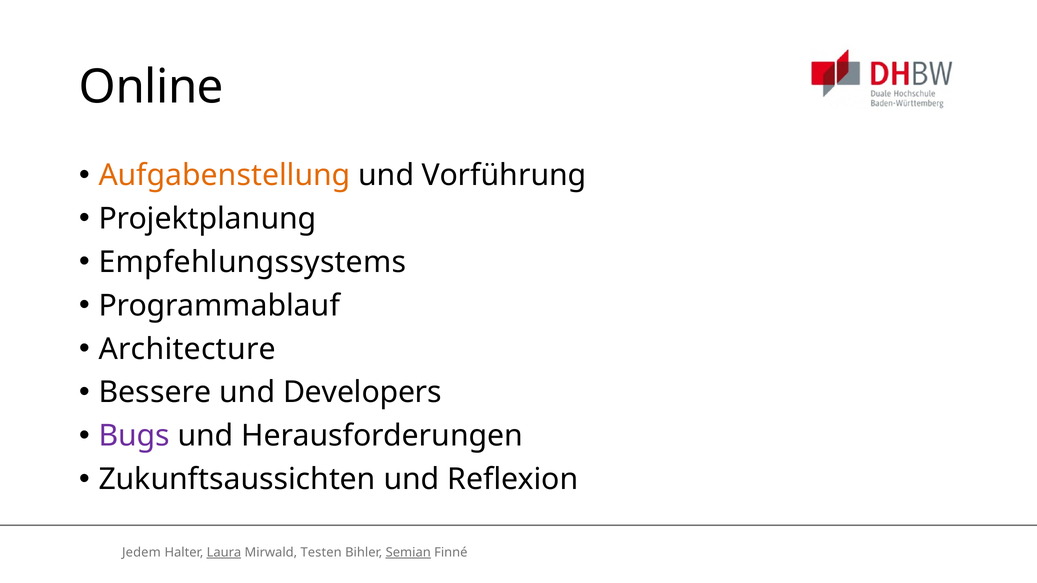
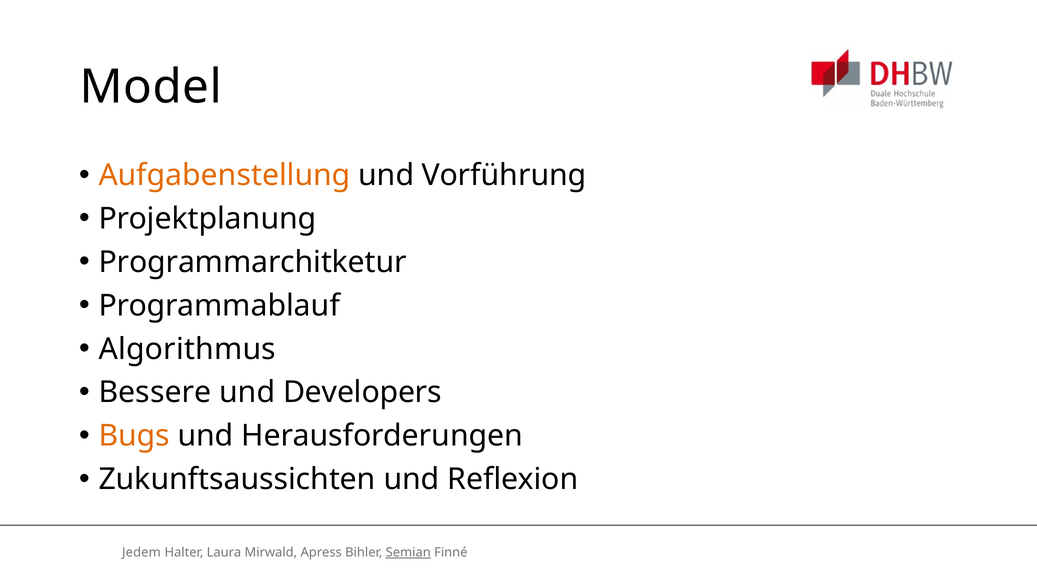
Online: Online -> Model (151, 87)
Empfehlungssystems: Empfehlungssystems -> Programmarchitketur (253, 262)
Architecture: Architecture -> Algorithmus (187, 349)
Bugs colour: purple -> orange (134, 436)
Laura underline: present -> none (224, 553)
Testen: Testen -> Apress (321, 553)
